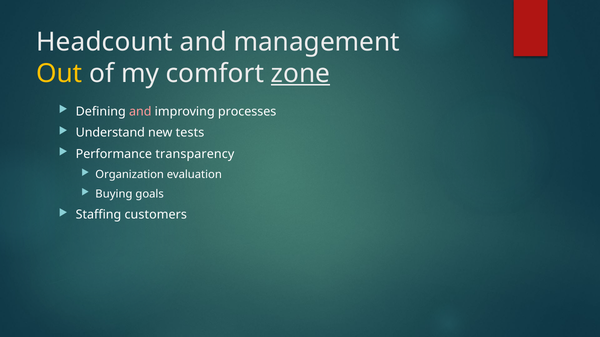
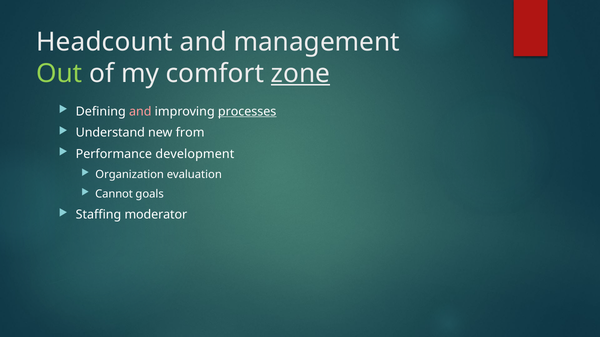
Out colour: yellow -> light green (59, 74)
processes underline: none -> present (247, 112)
tests: tests -> from (190, 133)
transparency: transparency -> development (195, 154)
Buying: Buying -> Cannot (114, 194)
customers: customers -> moderator (156, 215)
